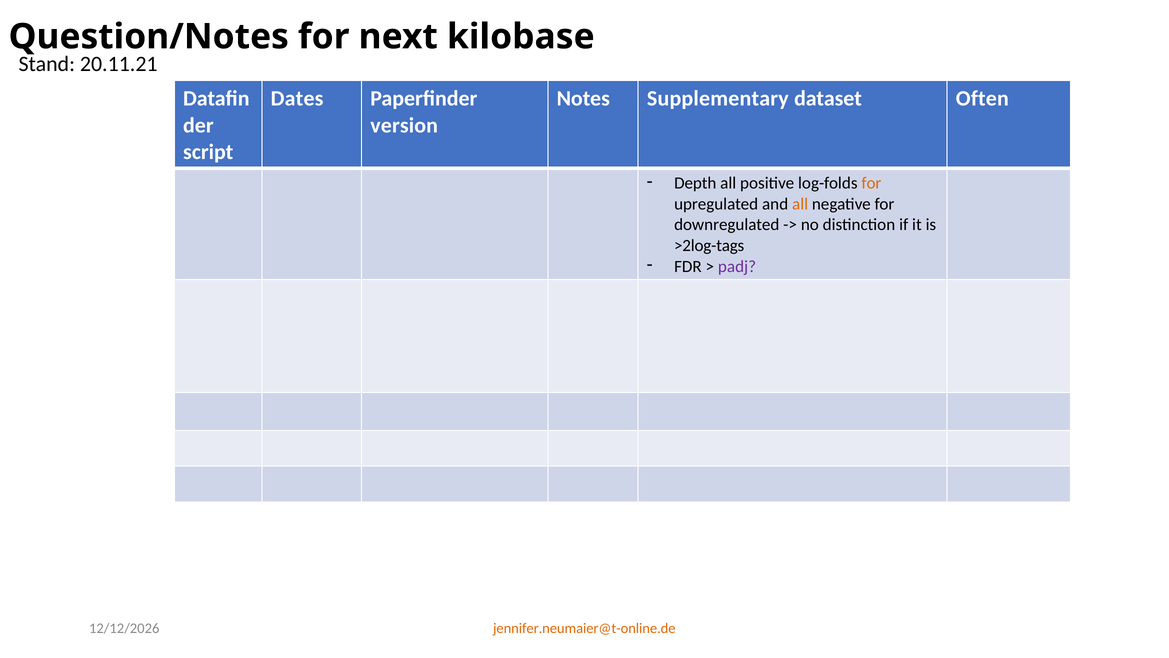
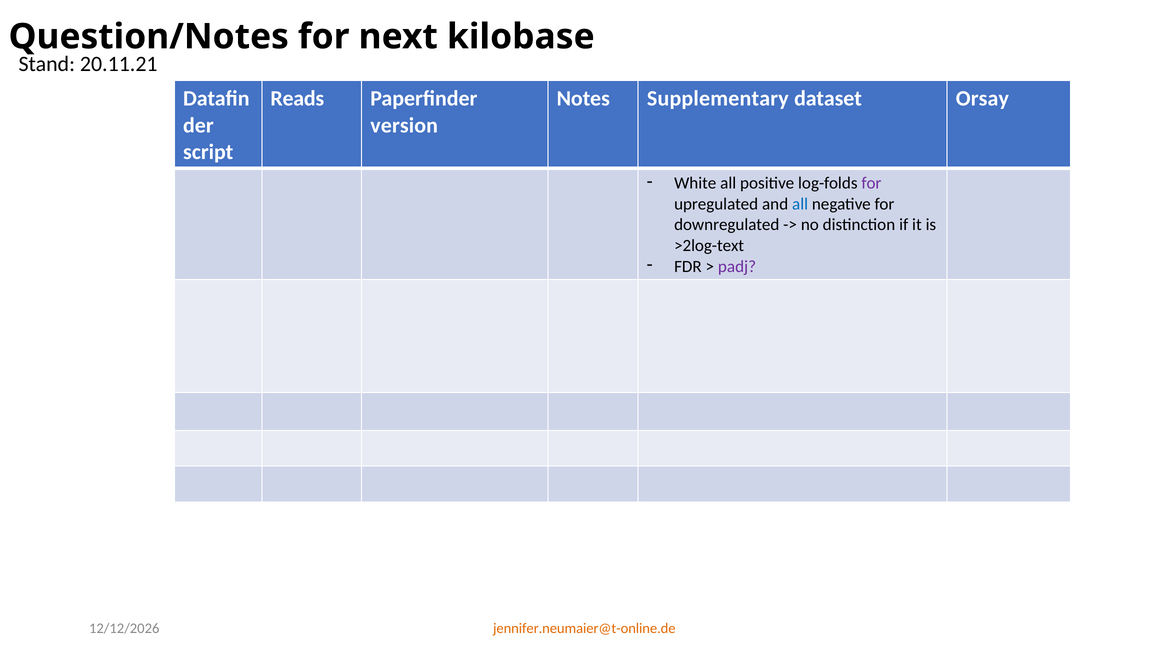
Dates: Dates -> Reads (297, 99)
Often: Often -> Orsay (982, 99)
Depth: Depth -> White (695, 183)
for colour: orange -> purple (871, 183)
all colour: orange -> blue (800, 204)
>2log-tags: >2log-tags -> >2log-text (709, 245)
